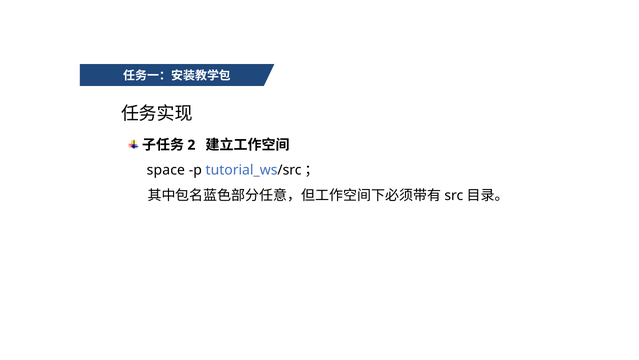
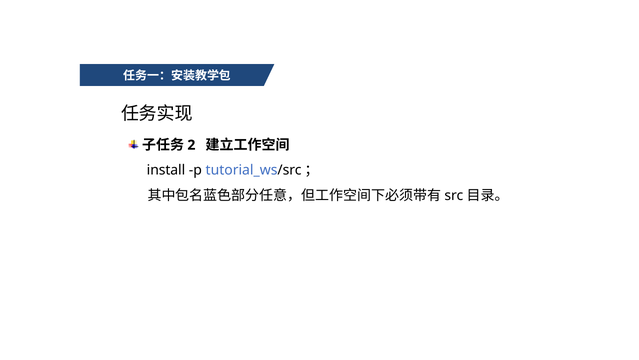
space: space -> install (166, 170)
